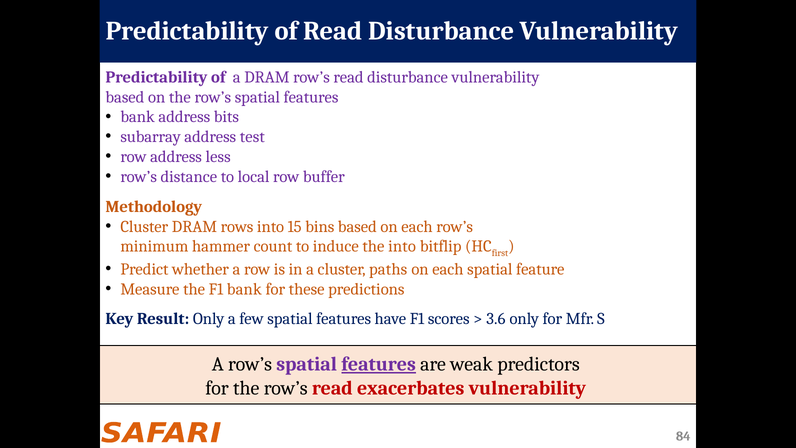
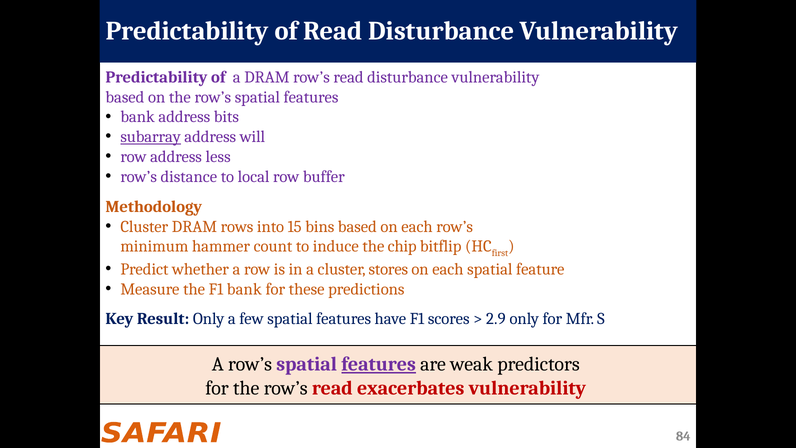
subarray underline: none -> present (151, 137)
test: test -> will (252, 137)
the into: into -> chip (402, 246)
paths: paths -> stores (388, 269)
3.6: 3.6 -> 2.9 (496, 319)
